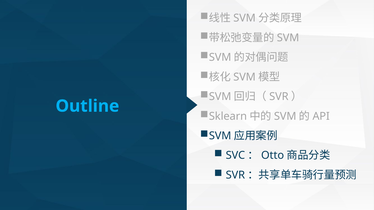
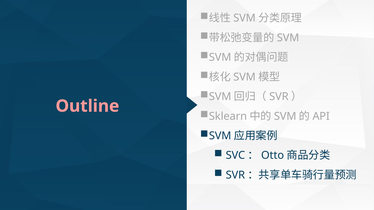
Outline colour: light blue -> pink (87, 106)
